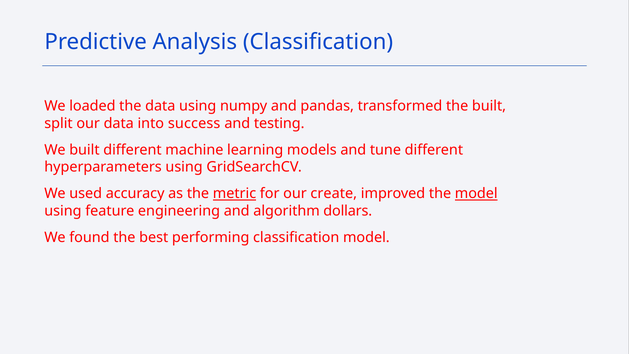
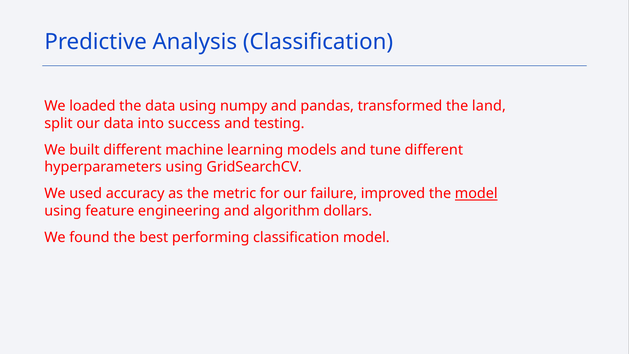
the built: built -> land (489, 106)
metric underline: present -> none (235, 194)
create: create -> failure (334, 194)
